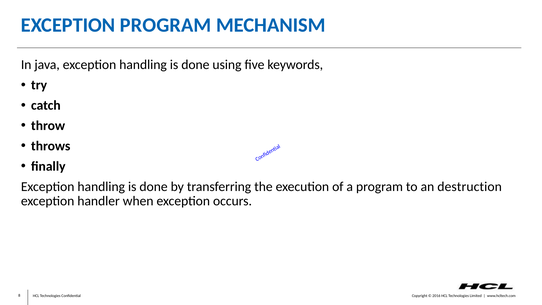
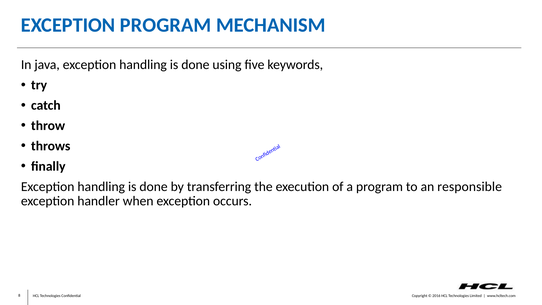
destruction: destruction -> responsible (470, 186)
